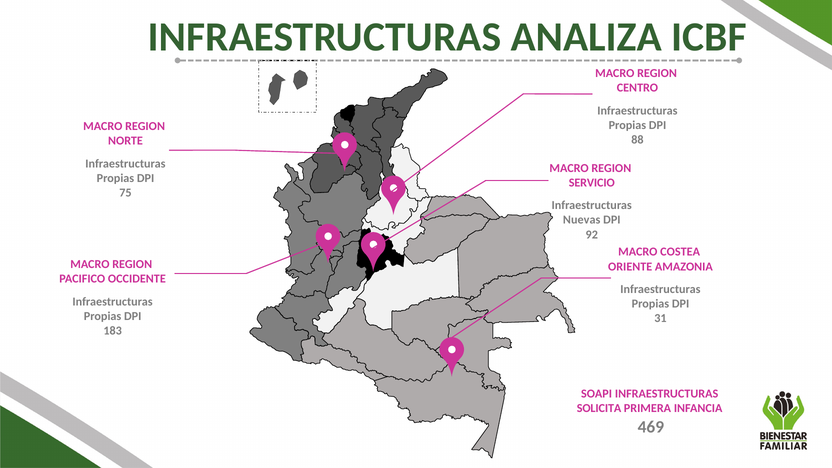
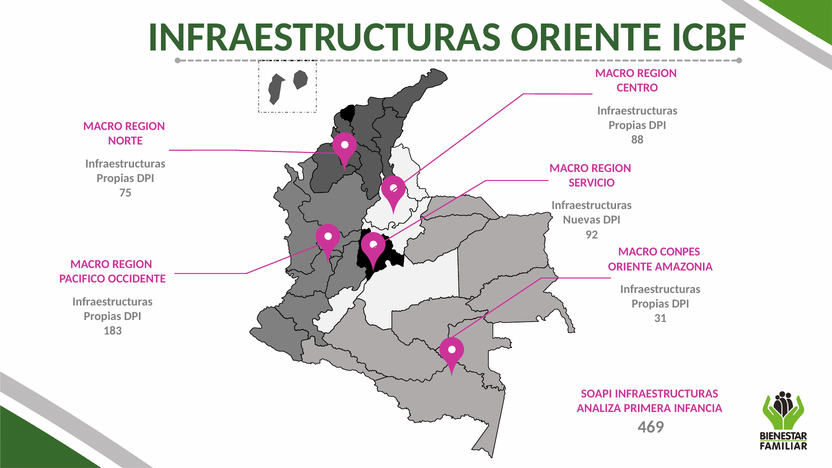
INFRAESTRUCTURAS ANALIZA: ANALIZA -> ORIENTE (586, 37)
COSTEA: COSTEA -> CONPES (680, 252)
SOLICITA: SOLICITA -> ANALIZA (599, 408)
